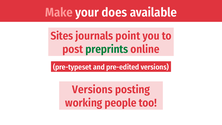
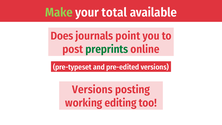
Make colour: pink -> light green (59, 13)
does: does -> total (114, 13)
Sites: Sites -> Does (62, 36)
people: people -> editing (121, 103)
